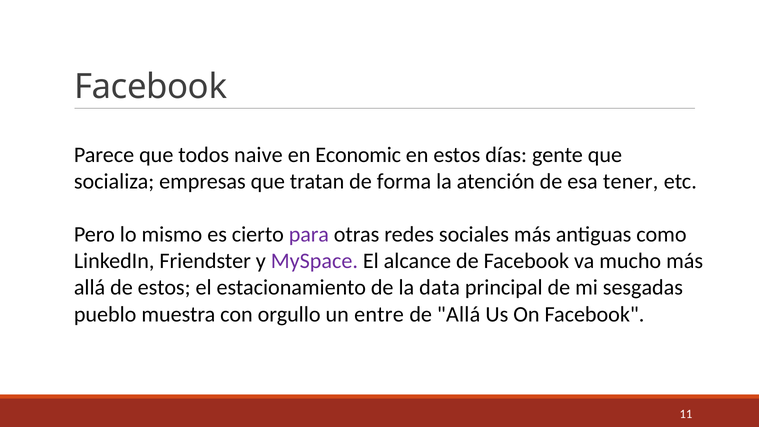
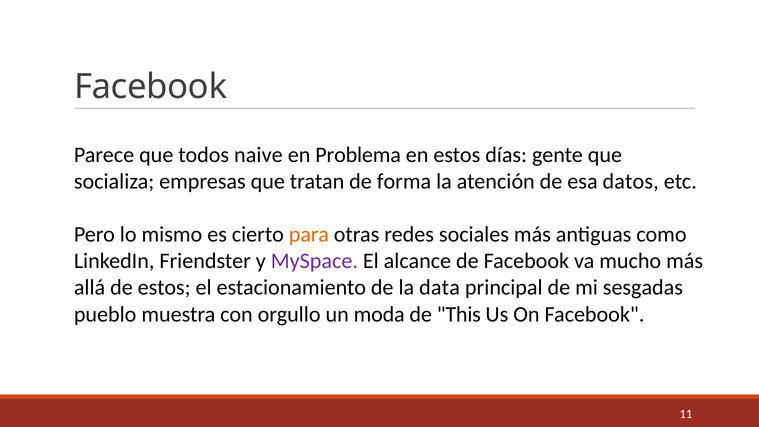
Economic: Economic -> Problema (358, 155)
tener: tener -> datos (631, 181)
para colour: purple -> orange (309, 234)
entre: entre -> moda (379, 314)
de Allá: Allá -> This (459, 314)
